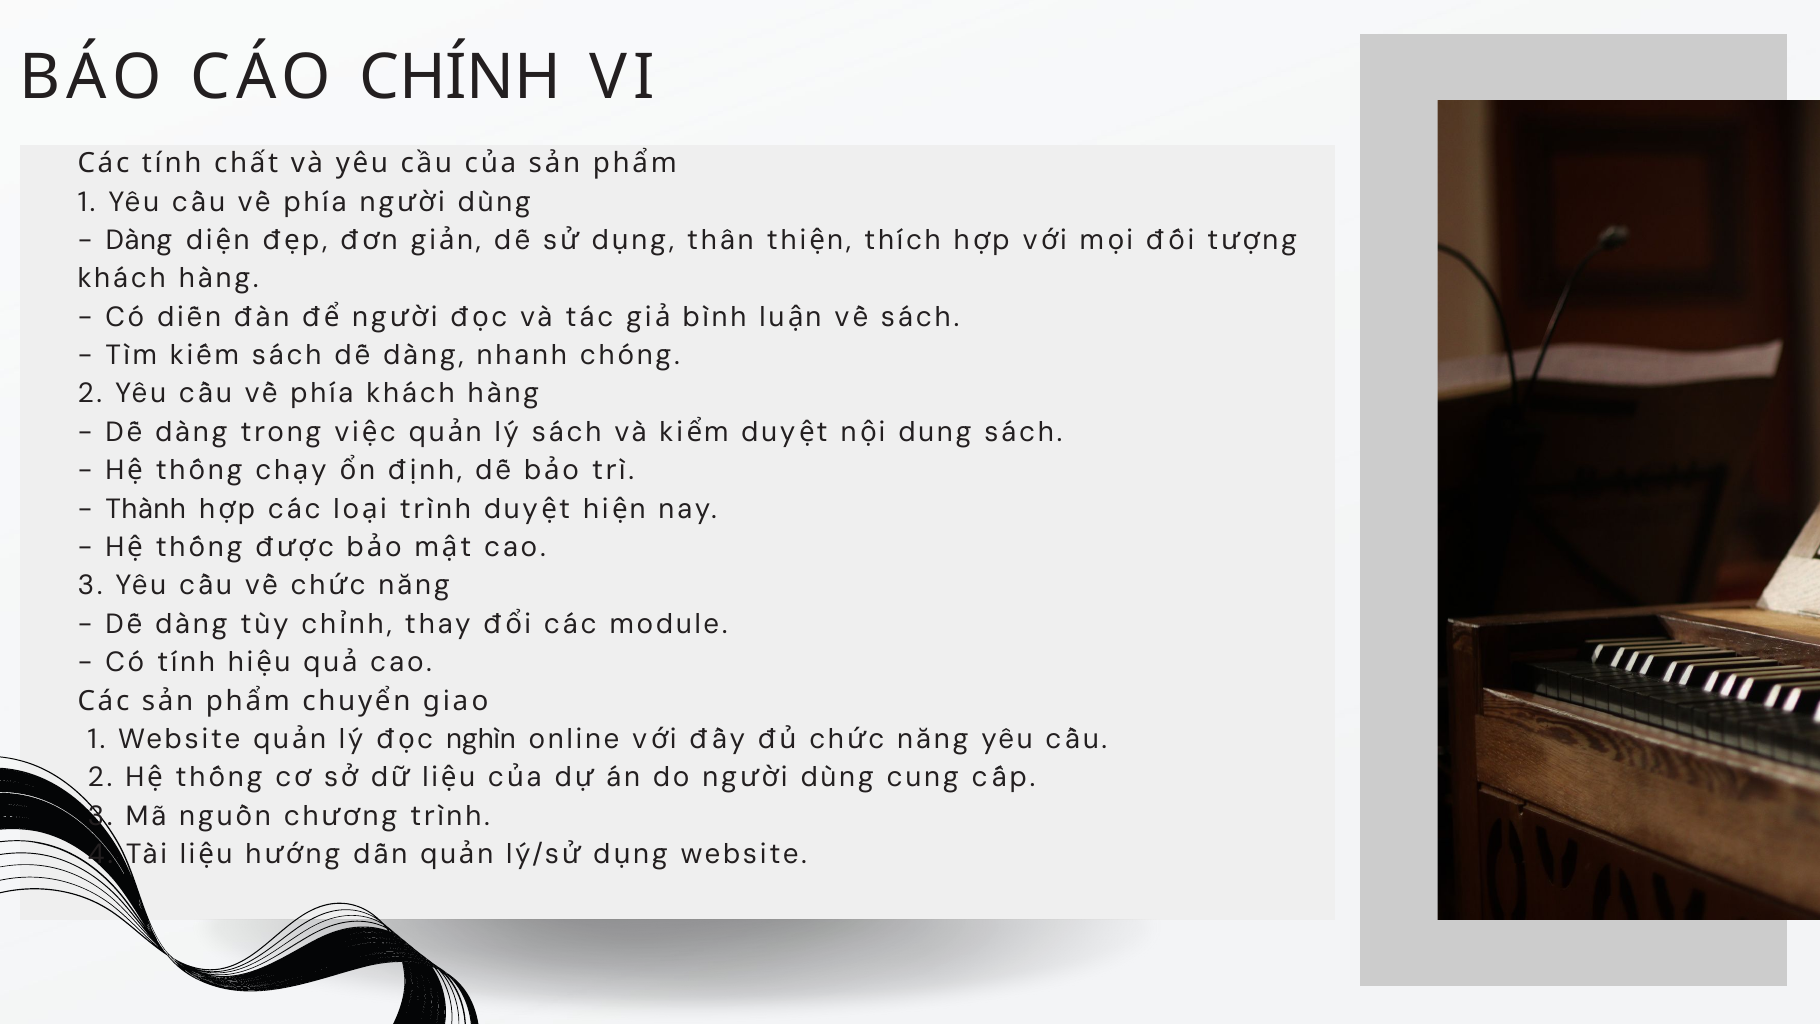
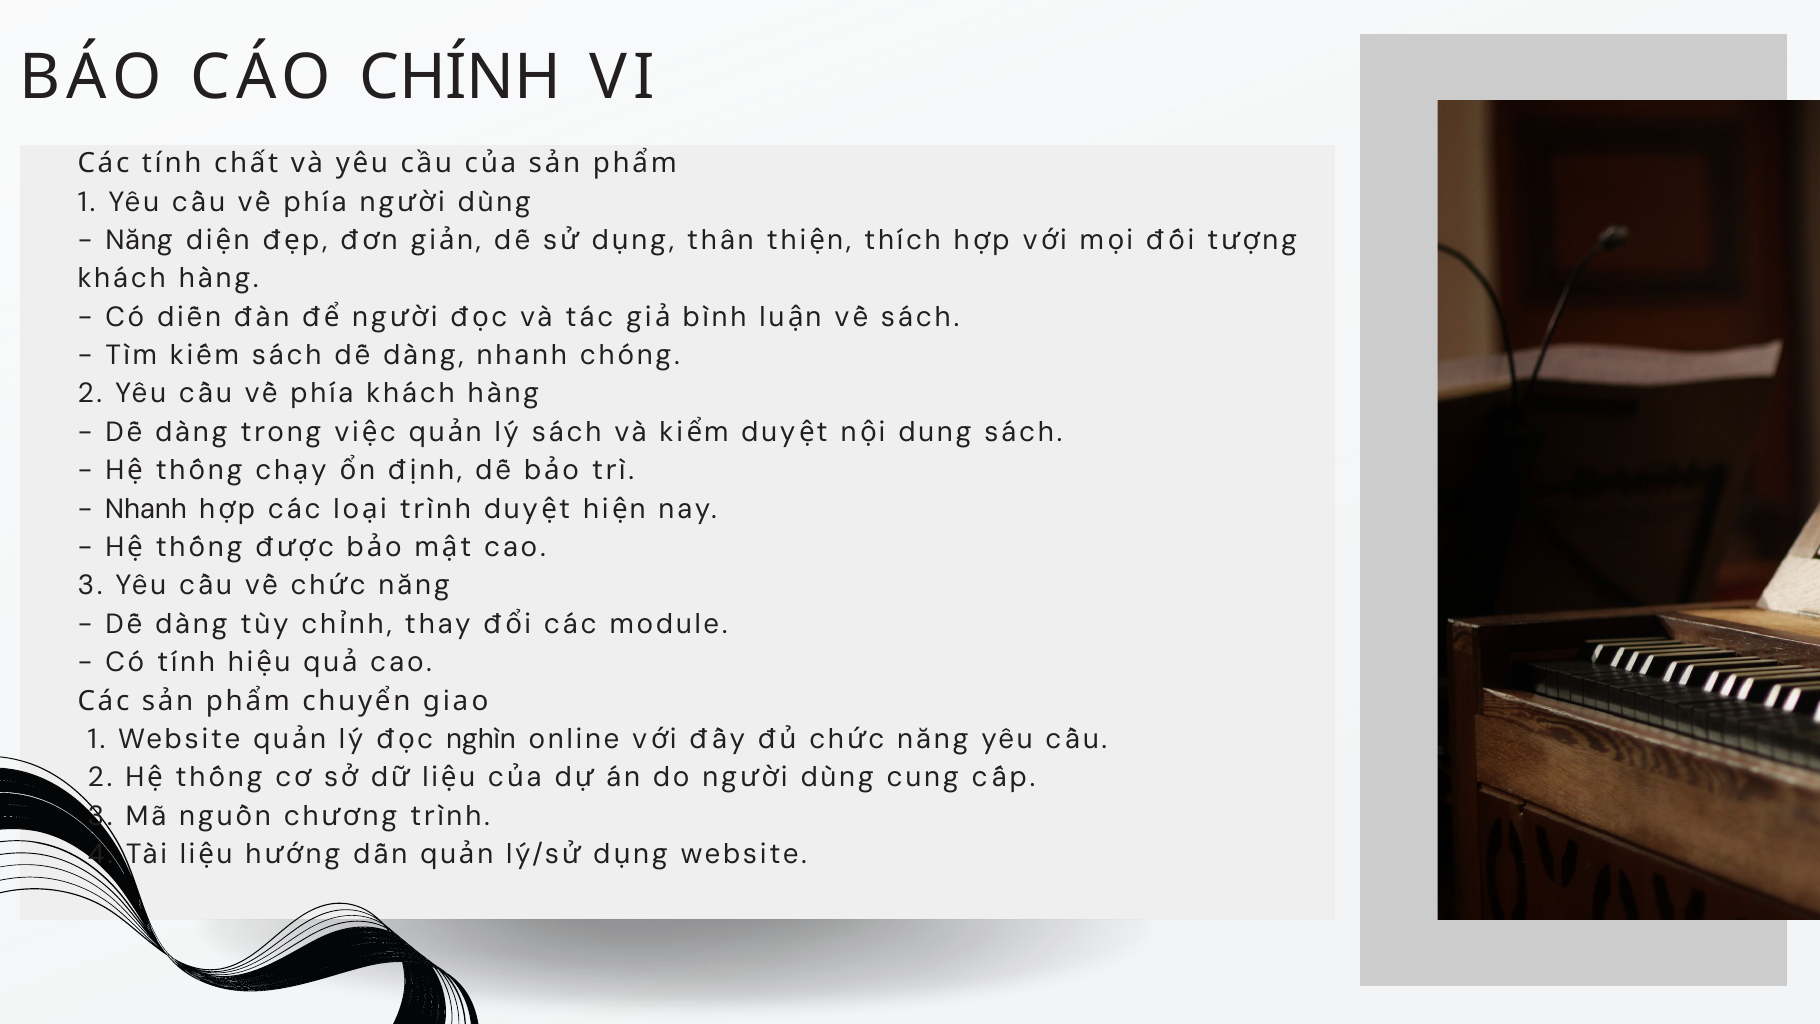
Dàng: Dàng -> Năng (139, 240)
Thành: Thành -> Nhanh (146, 509)
